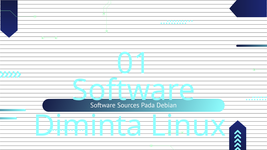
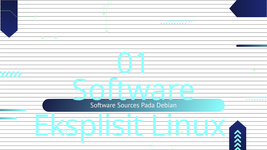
Diminta: Diminta -> Eksplisit (88, 126)
